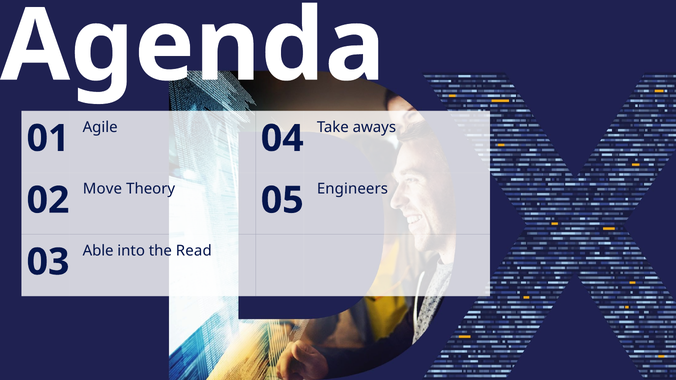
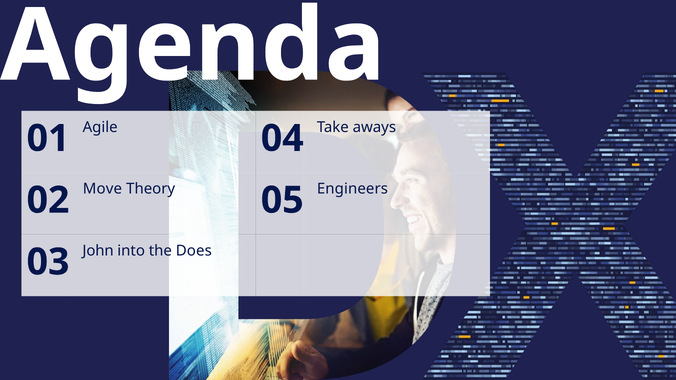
Able: Able -> John (98, 251)
Read: Read -> Does (194, 251)
